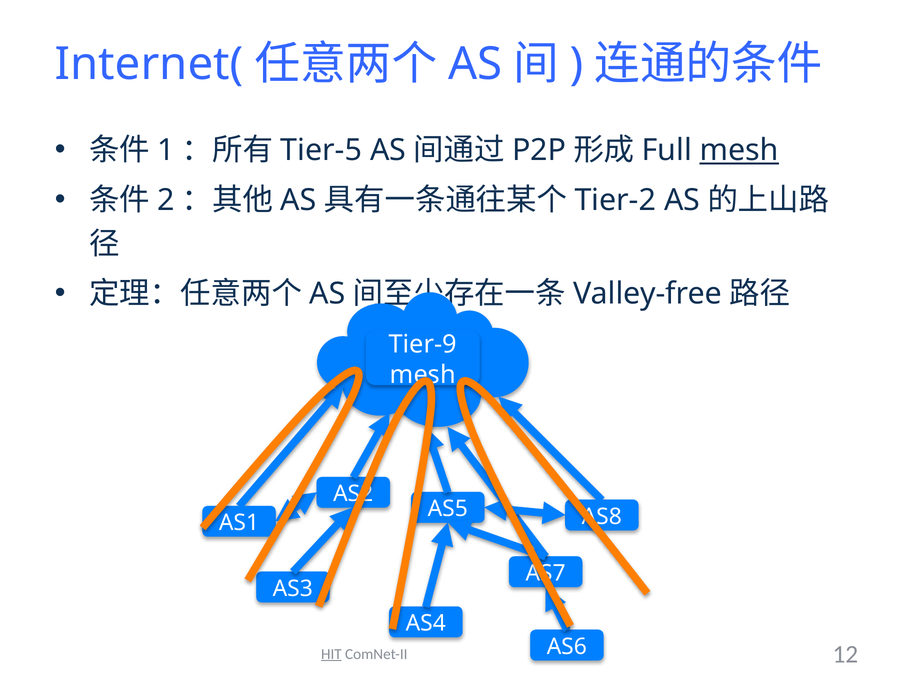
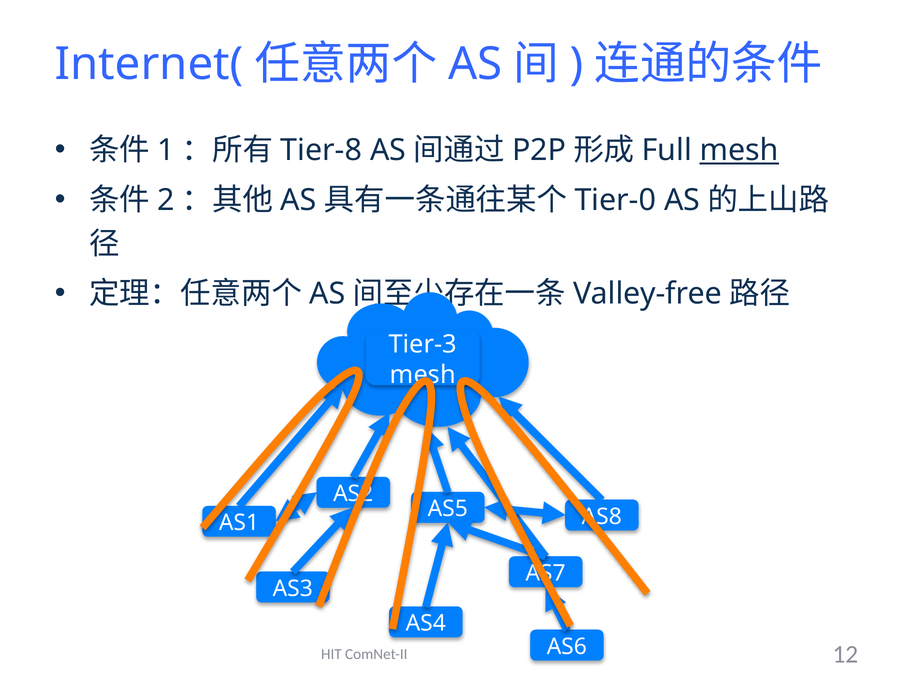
Tier-5: Tier-5 -> Tier-8 (321, 150)
Tier-2: Tier-2 -> Tier-0 (615, 200)
Tier-9: Tier-9 -> Tier-3 (423, 344)
HIT underline: present -> none (331, 654)
